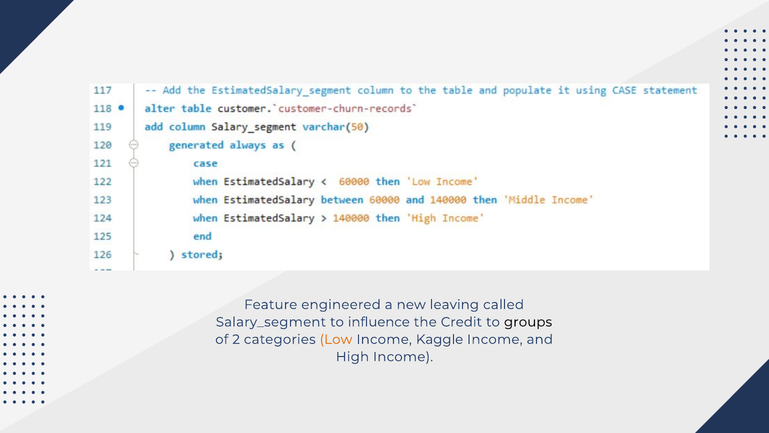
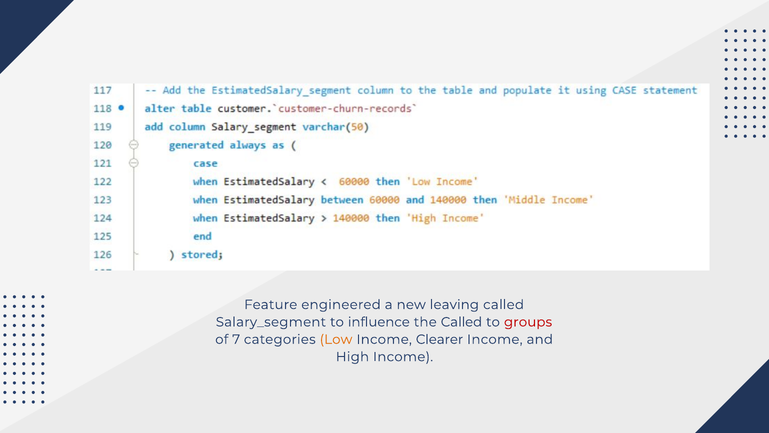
the Credit: Credit -> Called (461, 322)
groups colour: black -> red (528, 322)
2: 2 -> 7 (236, 339)
Kaggle: Kaggle -> Clearer (440, 339)
